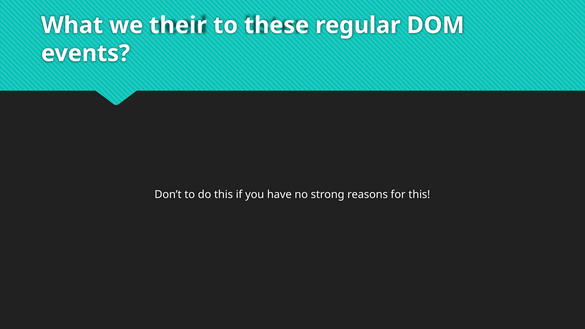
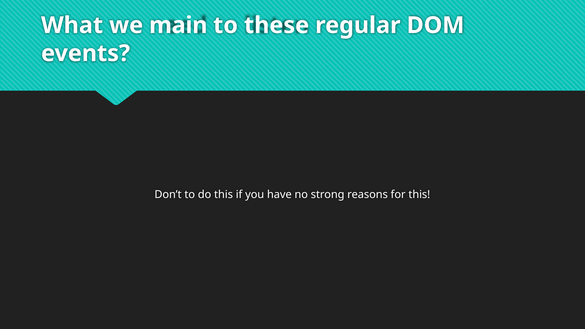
their: their -> main (178, 25)
